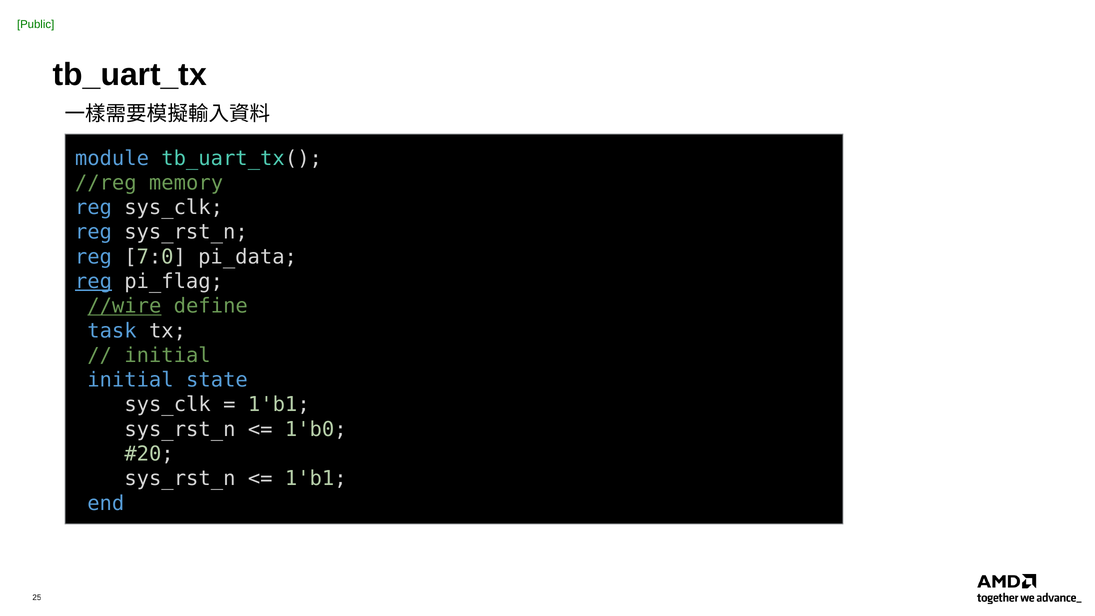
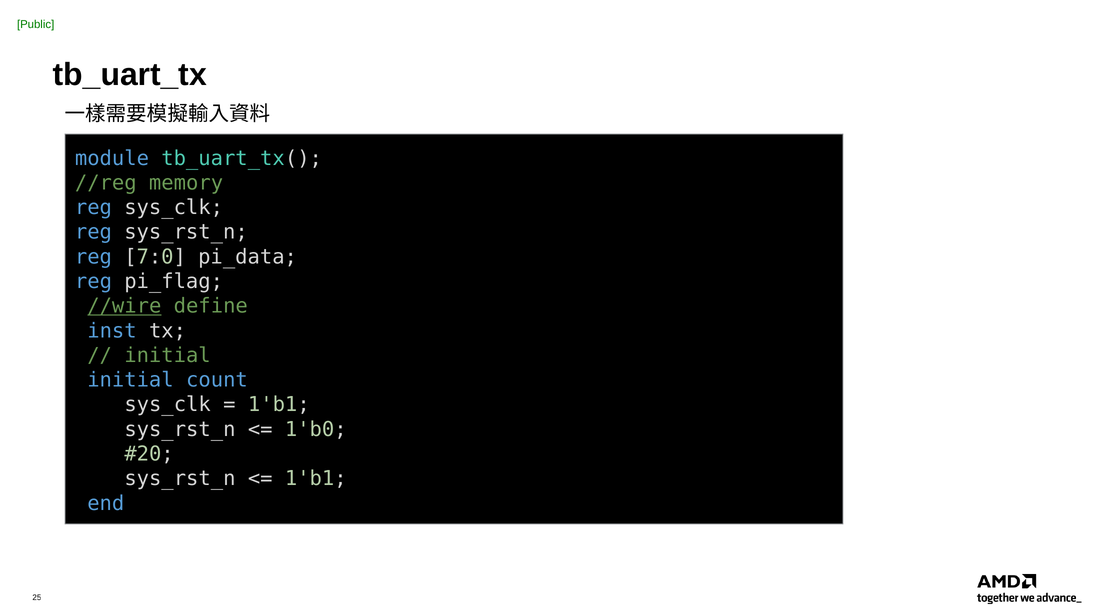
reg underline: present -> none (93, 281)
task: task -> inst (112, 331)
state: state -> count (217, 380)
